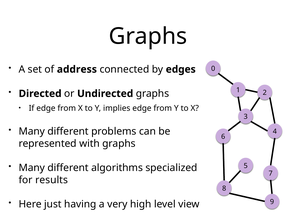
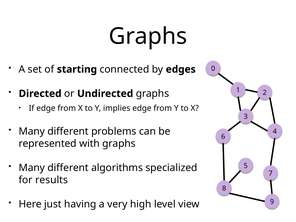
address: address -> starting (77, 69)
